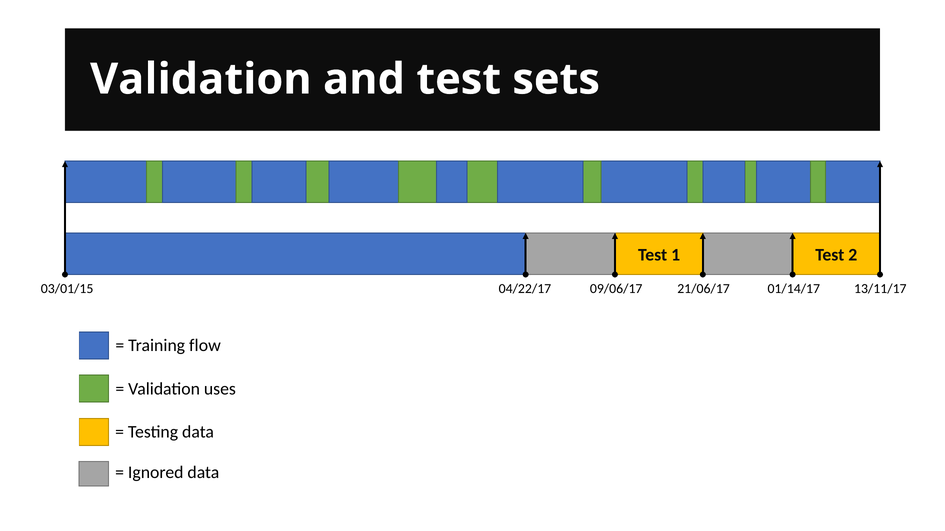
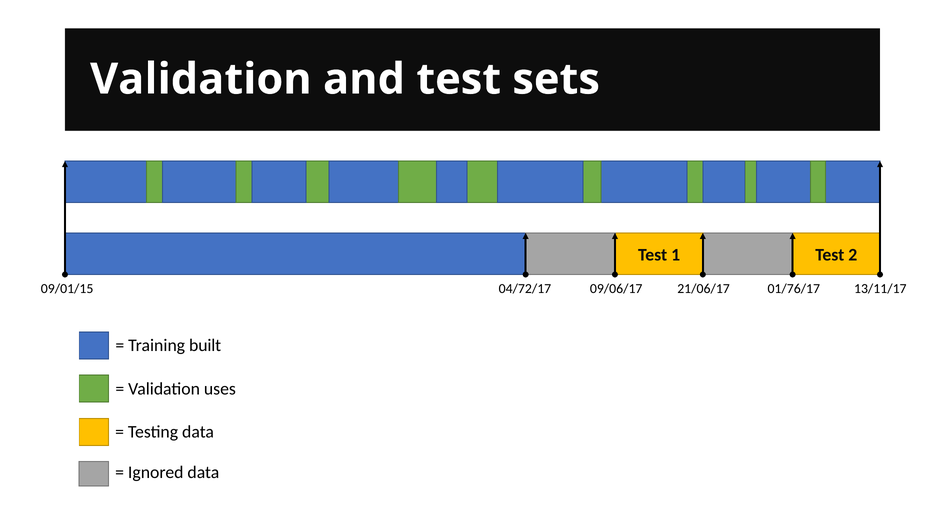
03/01/15: 03/01/15 -> 09/01/15 (67, 289)
04/22/17: 04/22/17 -> 04/72/17 (525, 289)
01/14/17: 01/14/17 -> 01/76/17 (794, 289)
flow: flow -> built (205, 346)
